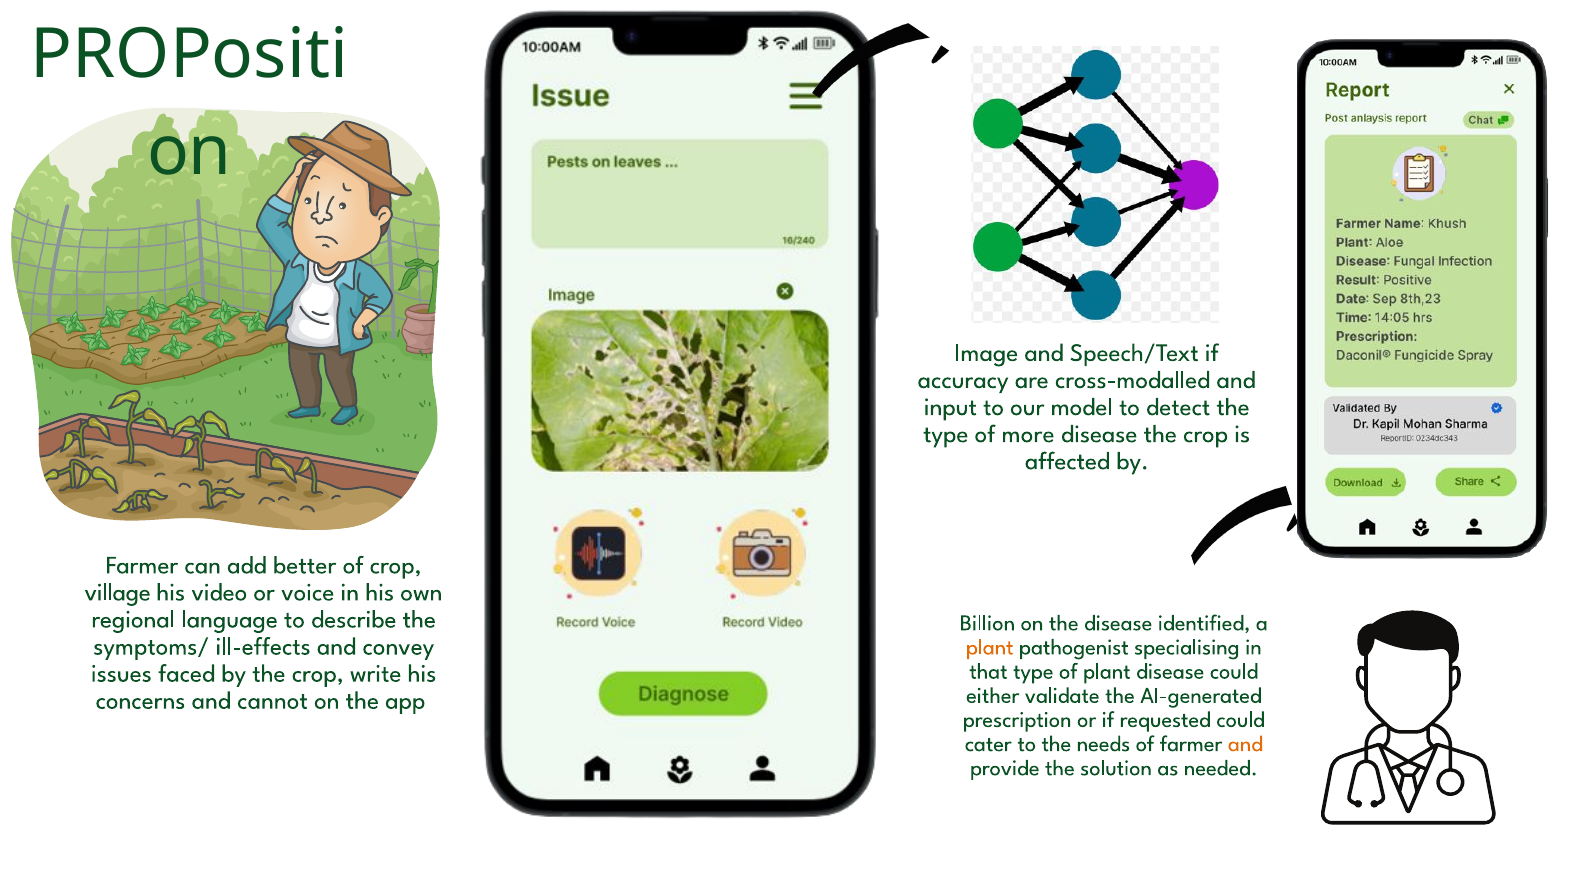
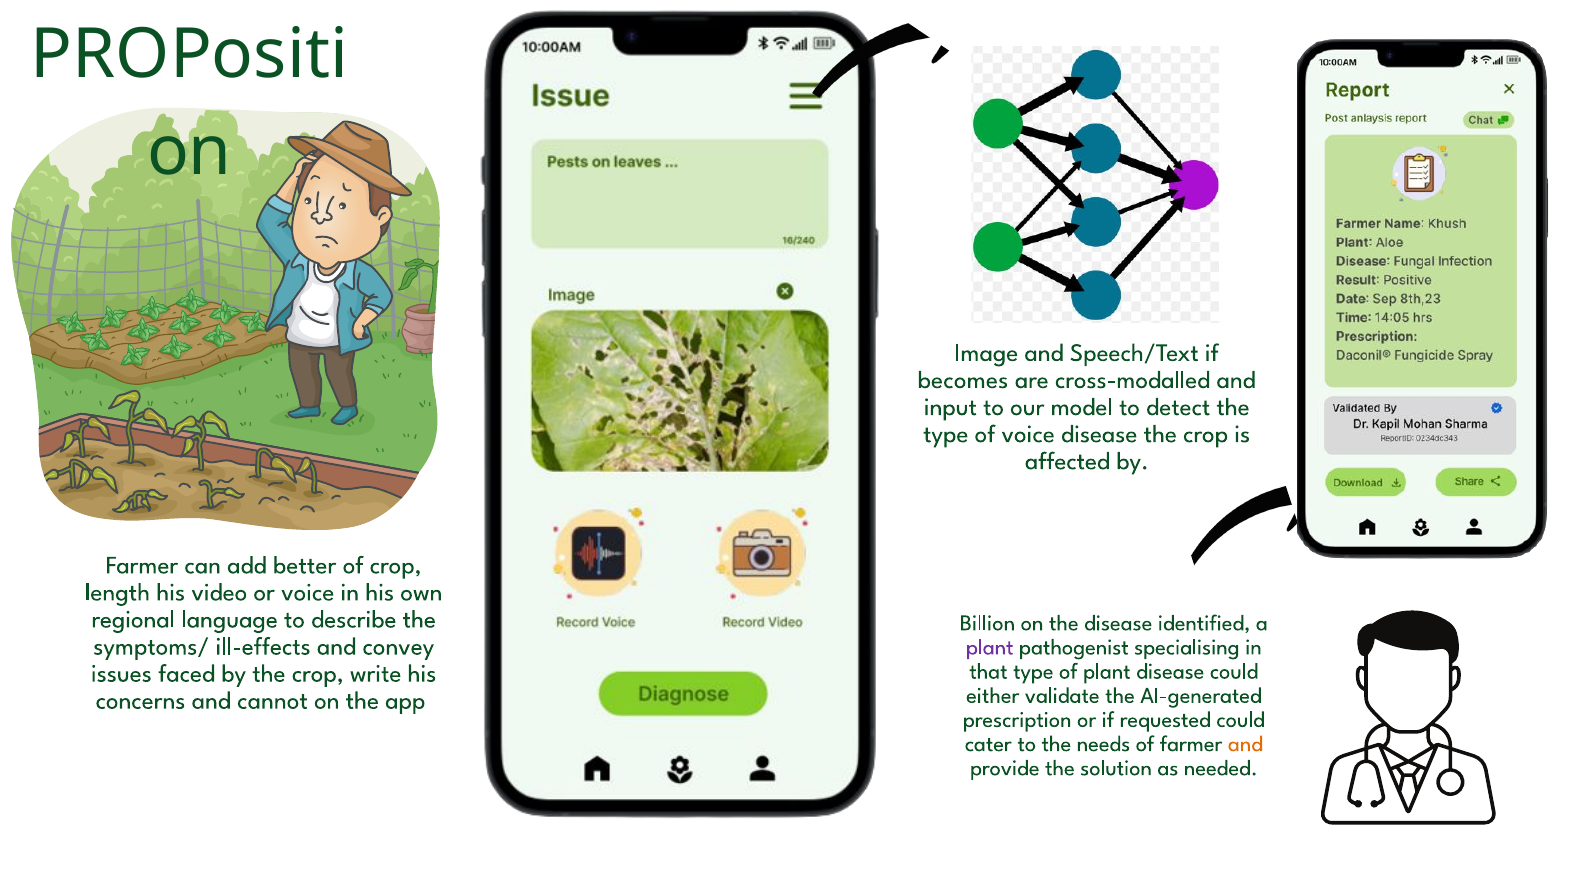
accuracy: accuracy -> becomes (963, 380)
of more: more -> voice (1028, 434)
village: village -> length (118, 592)
plant colour: orange -> purple (990, 647)
